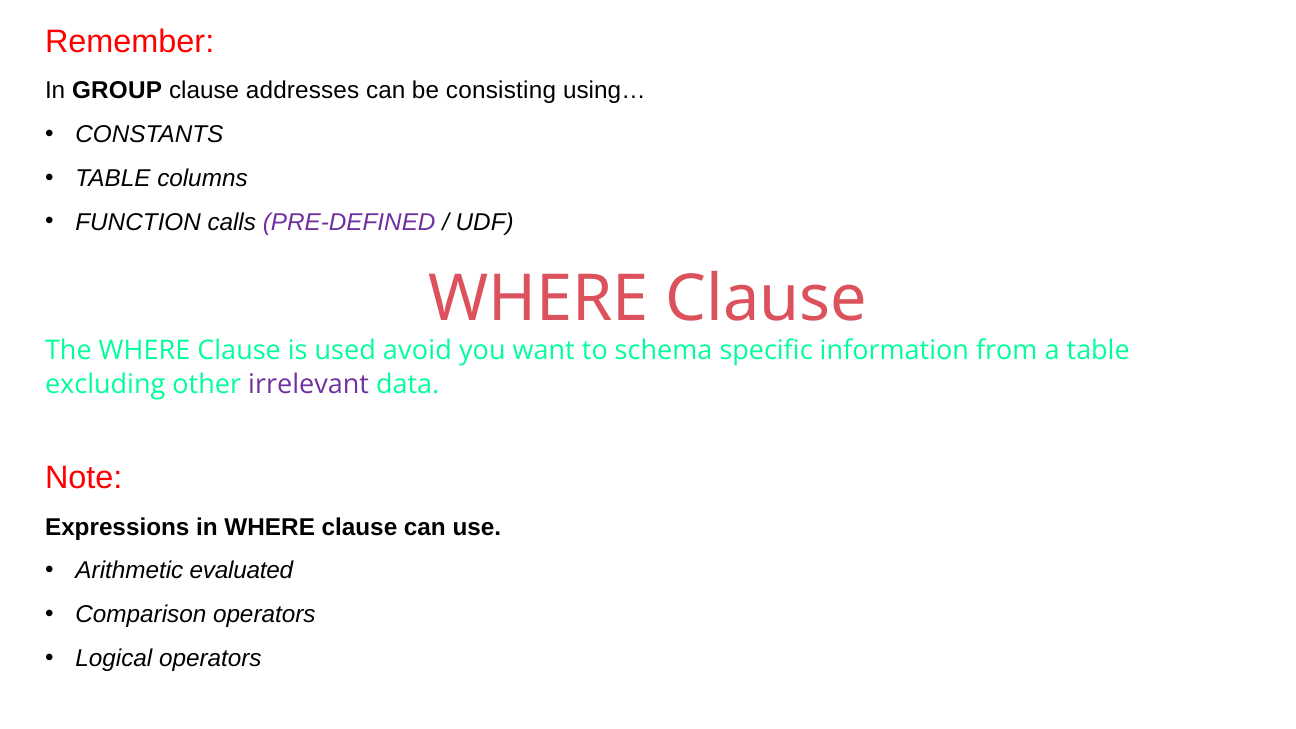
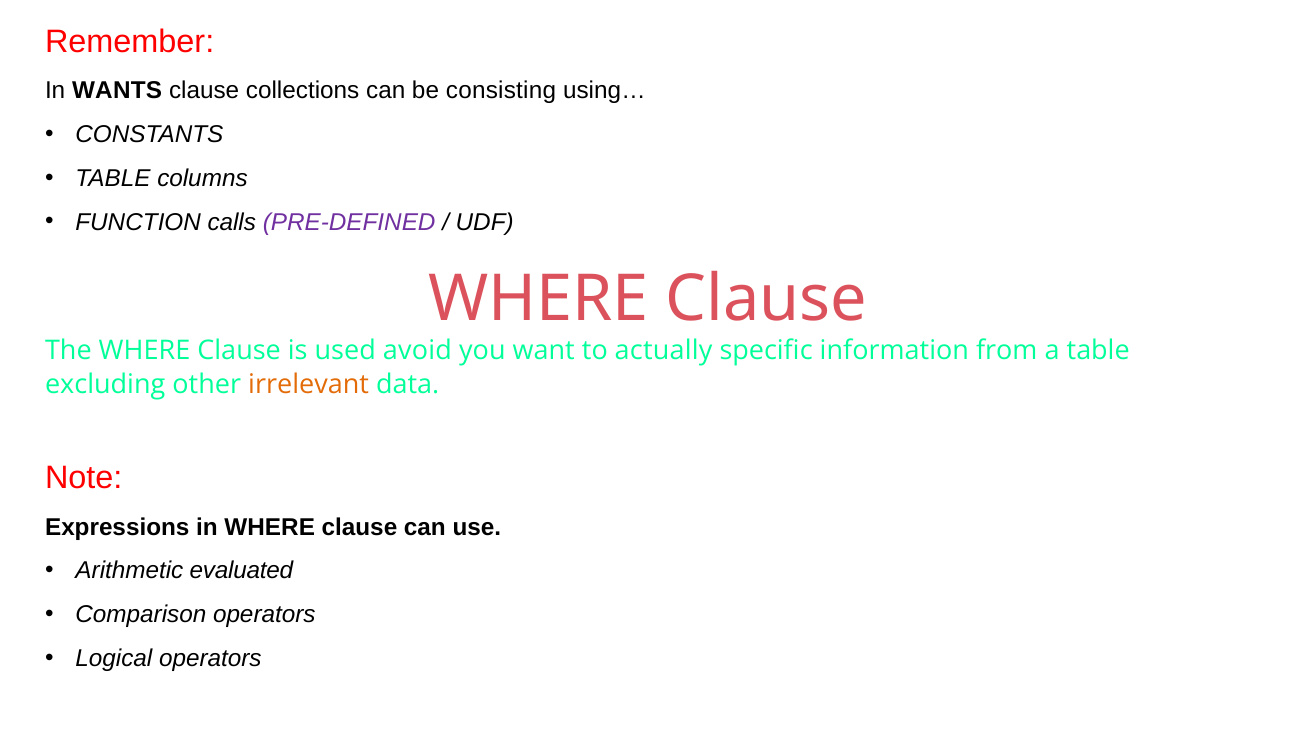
GROUP: GROUP -> WANTS (117, 91)
addresses: addresses -> collections (303, 91)
schema: schema -> actually (664, 350)
irrelevant colour: purple -> orange (309, 385)
